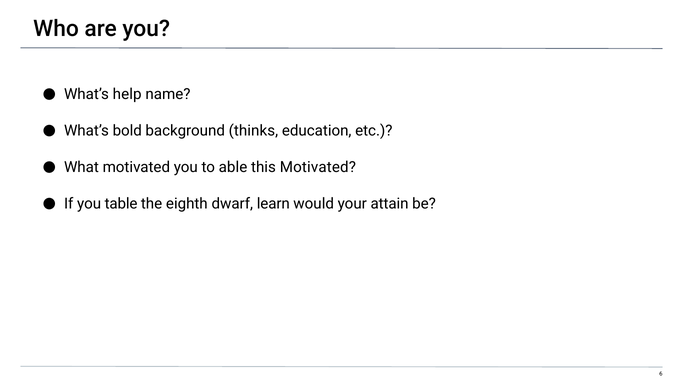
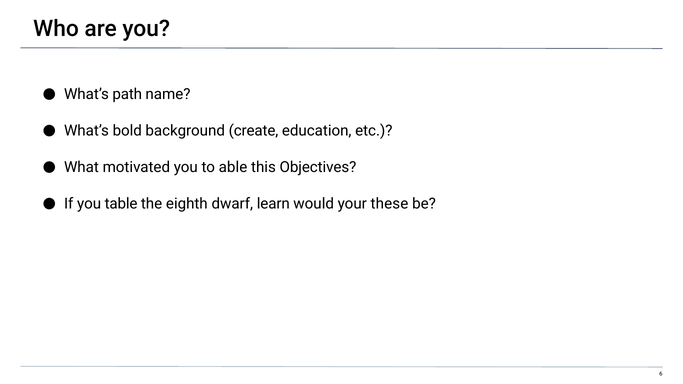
help: help -> path (127, 94)
thinks: thinks -> create (253, 131)
this Motivated: Motivated -> Objectives (318, 167)
attain: attain -> these (389, 204)
